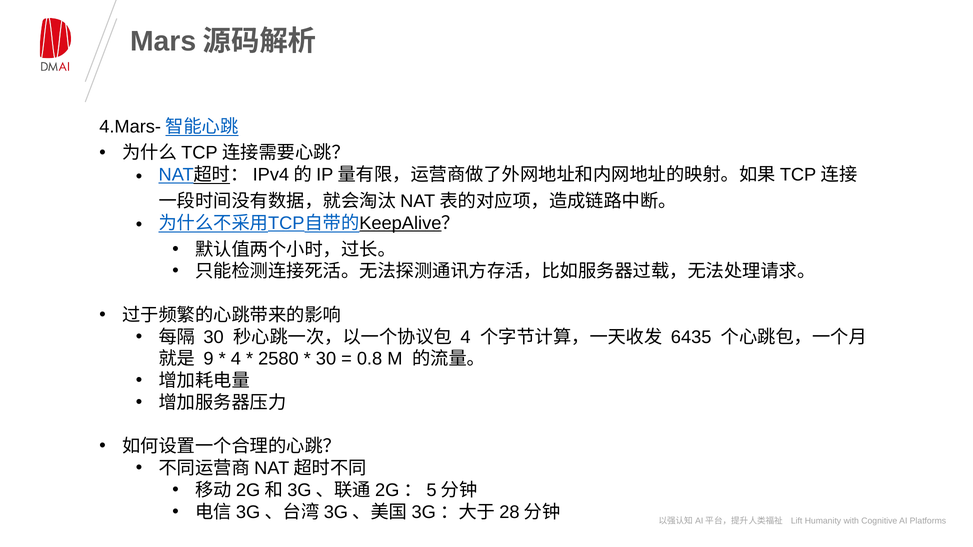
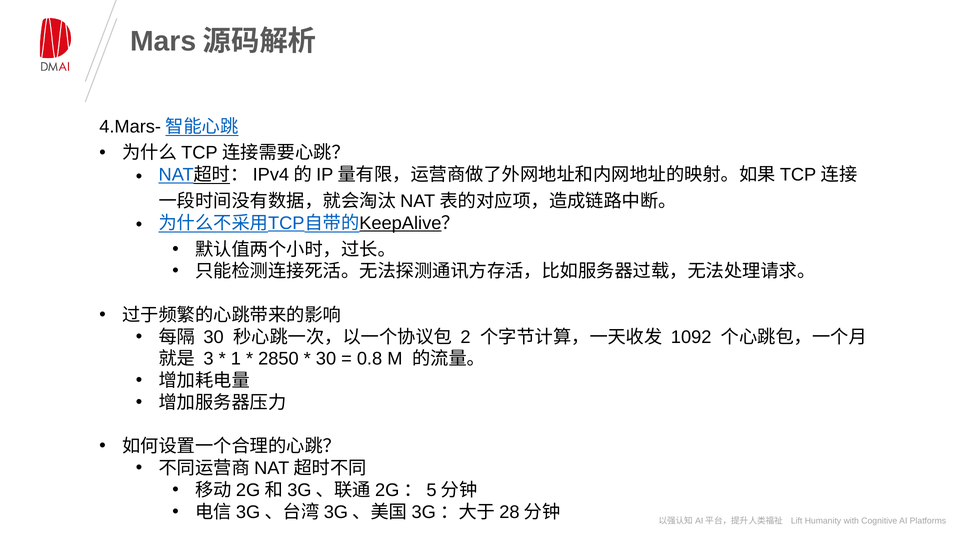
4: 4 -> 2 (466, 337)
6435: 6435 -> 1092 (691, 337)
9: 9 -> 3 (209, 359)
4: 4 -> 1 (236, 359)
2580: 2580 -> 2850 (278, 359)
